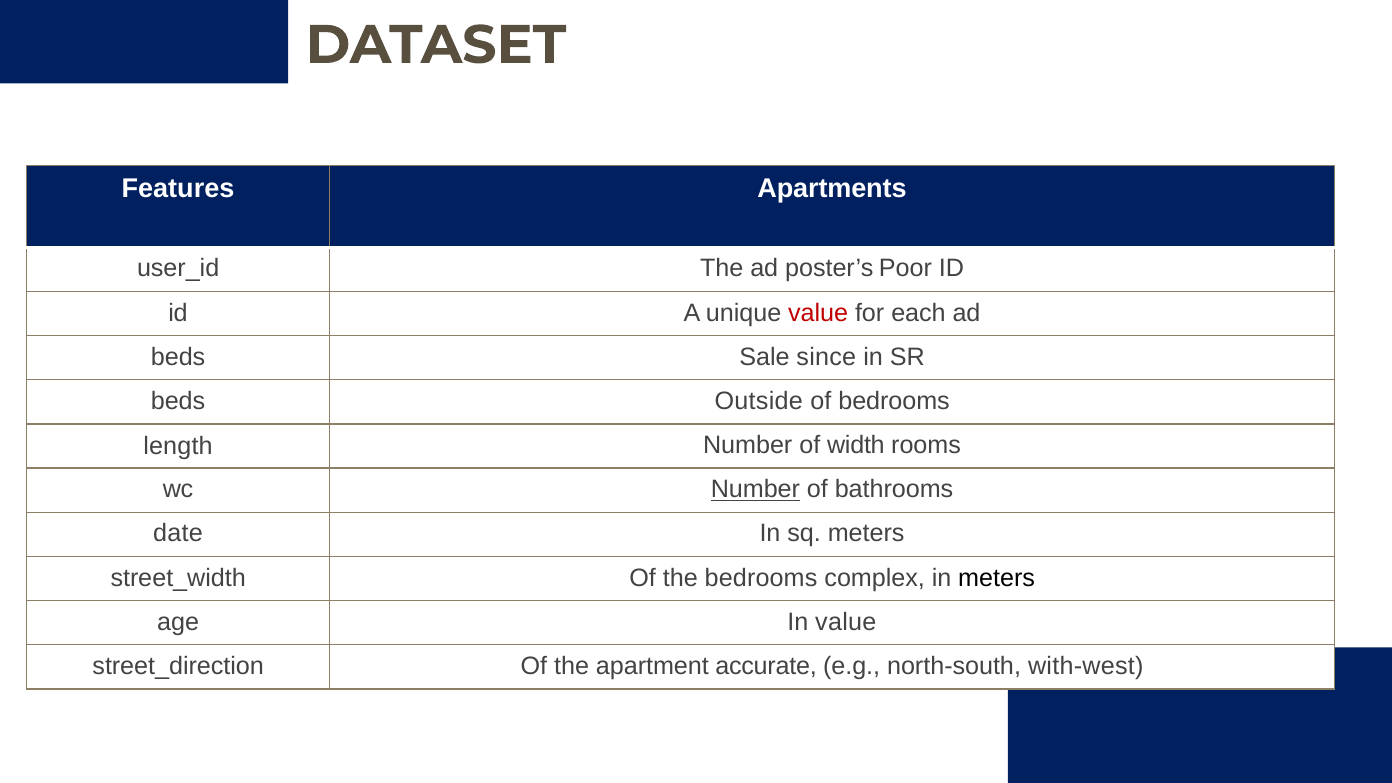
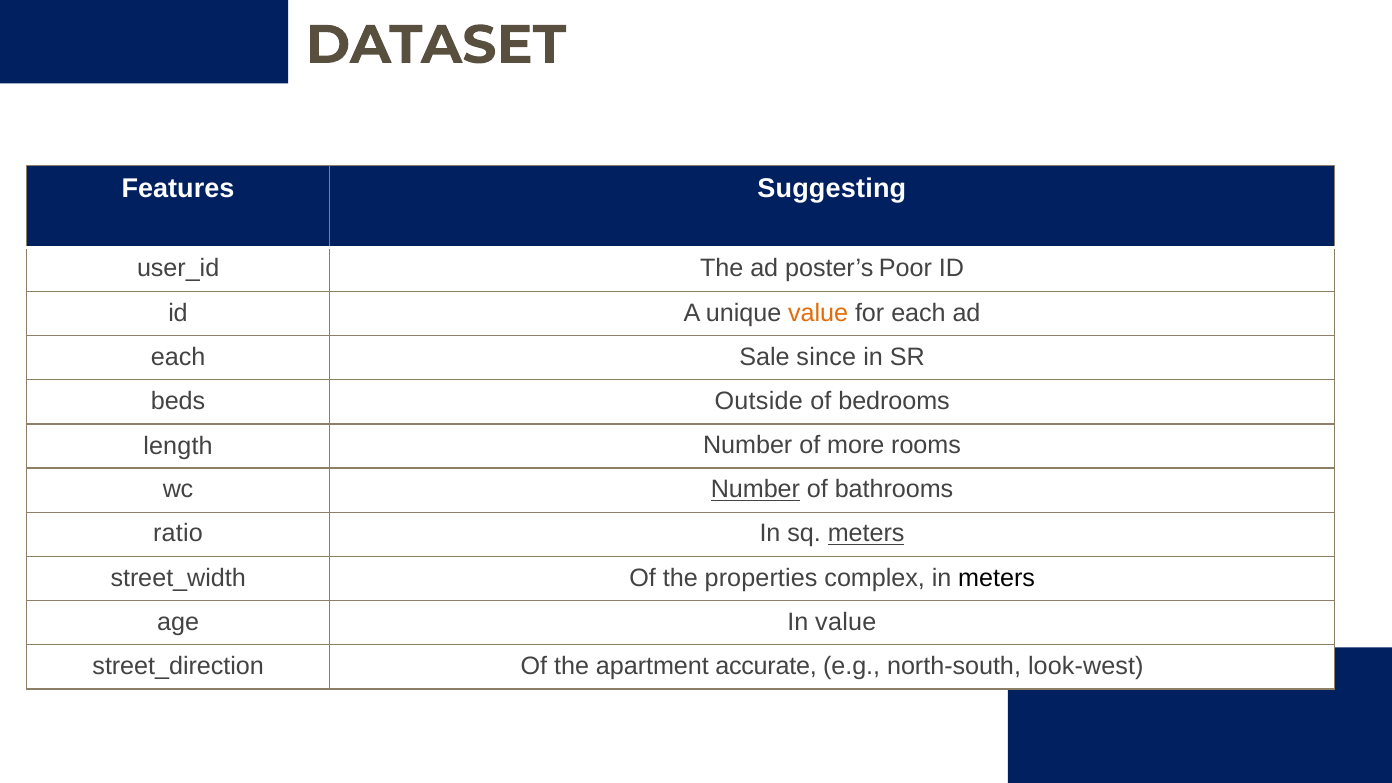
Apartments: Apartments -> Suggesting (832, 188)
value colour: red -> orange (818, 313)
beds: beds -> each (178, 357)
width: width -> more (856, 445)
date: date -> ratio (178, 534)
meters underline: none -> present (866, 534)
the bedrooms: bedrooms -> properties (761, 578)
with-west: with-west -> look-west (1086, 666)
